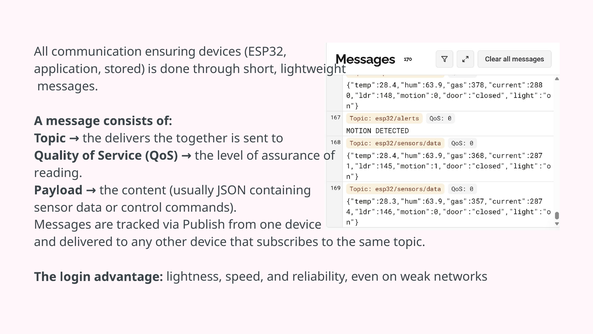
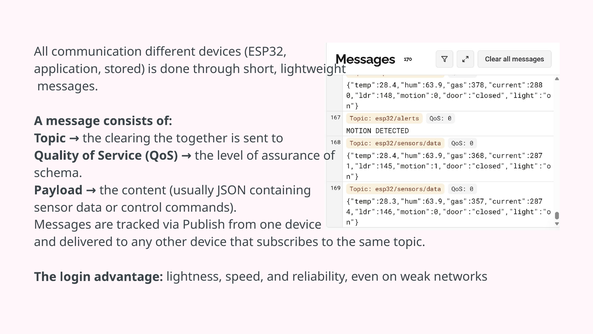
ensuring: ensuring -> different (170, 52)
delivers: delivers -> clearing (128, 138)
reading: reading -> schema (58, 173)
